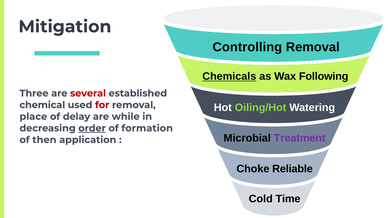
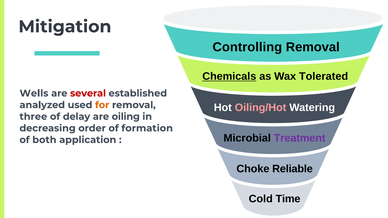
Following: Following -> Tolerated (324, 77)
Three: Three -> Wells (34, 93)
Oiling/Hot colour: light green -> pink (261, 108)
chemical: chemical -> analyzed (42, 105)
for colour: red -> orange (102, 105)
place: place -> three (33, 117)
while: while -> oiling (126, 117)
order underline: present -> none (92, 128)
then: then -> both (44, 140)
